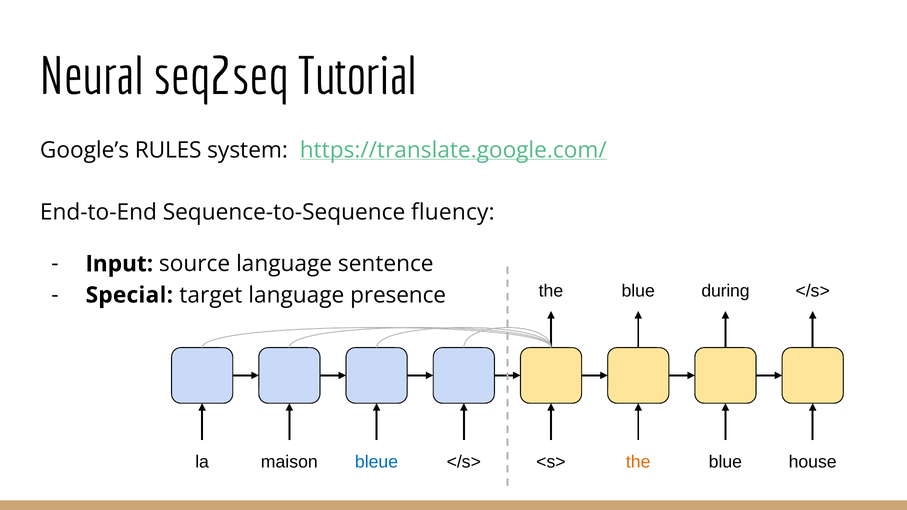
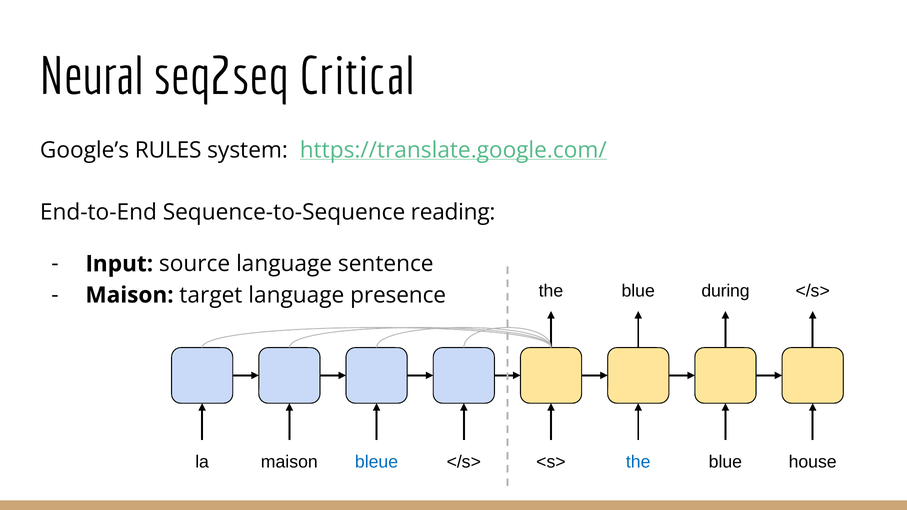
Tutorial: Tutorial -> Critical (357, 77)
fluency: fluency -> reading (453, 213)
Special: Special -> Maison (130, 295)
the colour: orange -> blue (638, 462)
